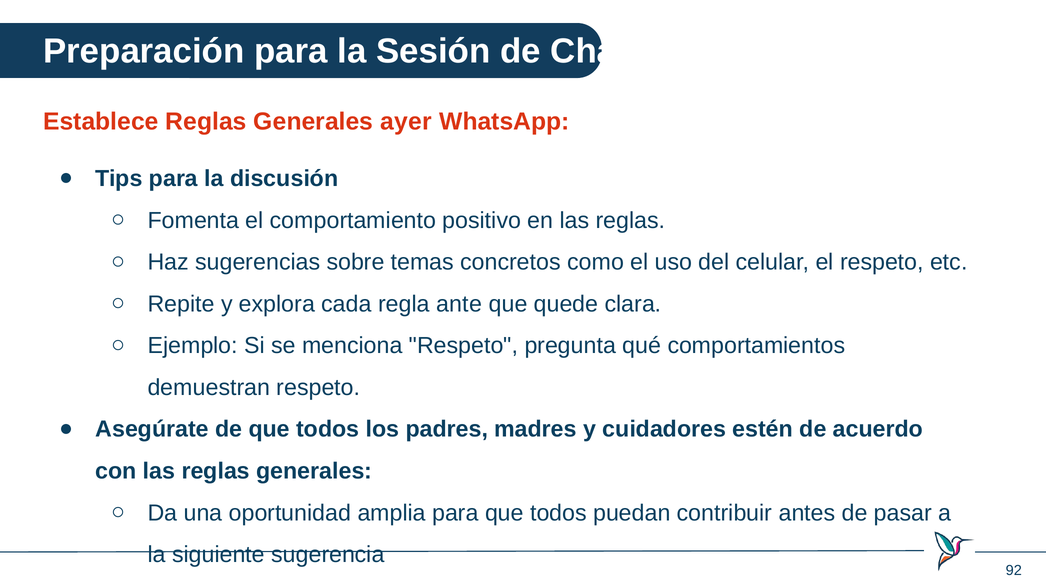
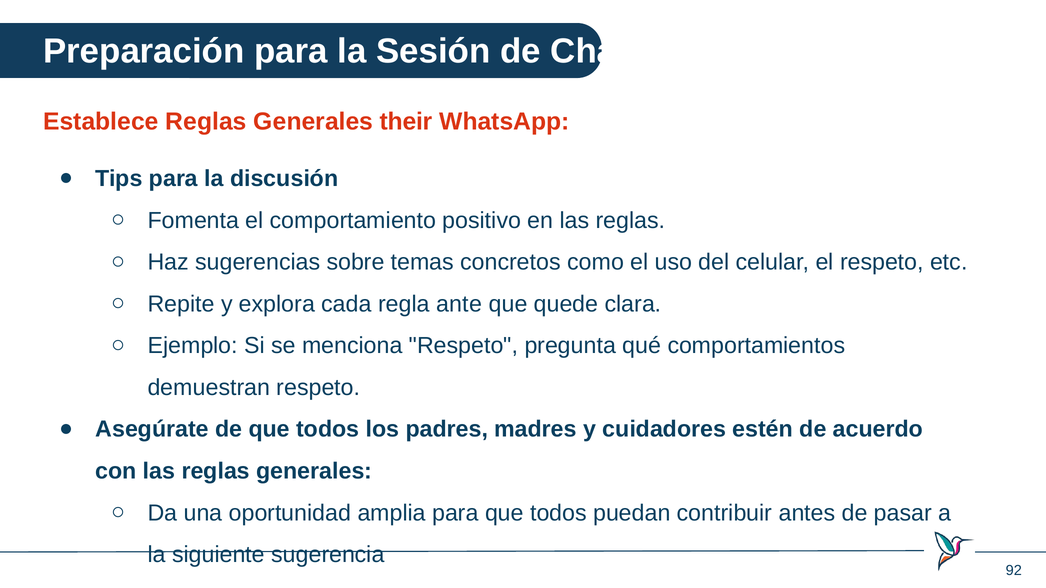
ayer: ayer -> their (406, 122)
